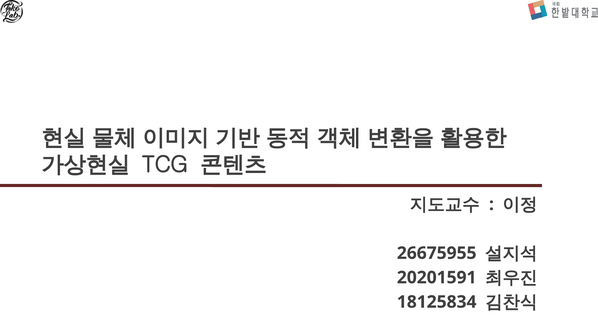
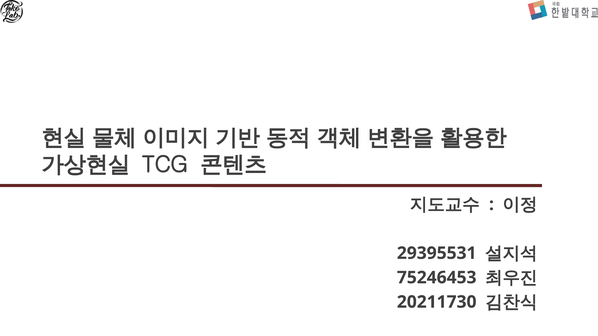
26675955: 26675955 -> 29395531 (437, 253)
20201591: 20201591 -> 75246453 (437, 278)
18125834: 18125834 -> 20211730 (437, 302)
